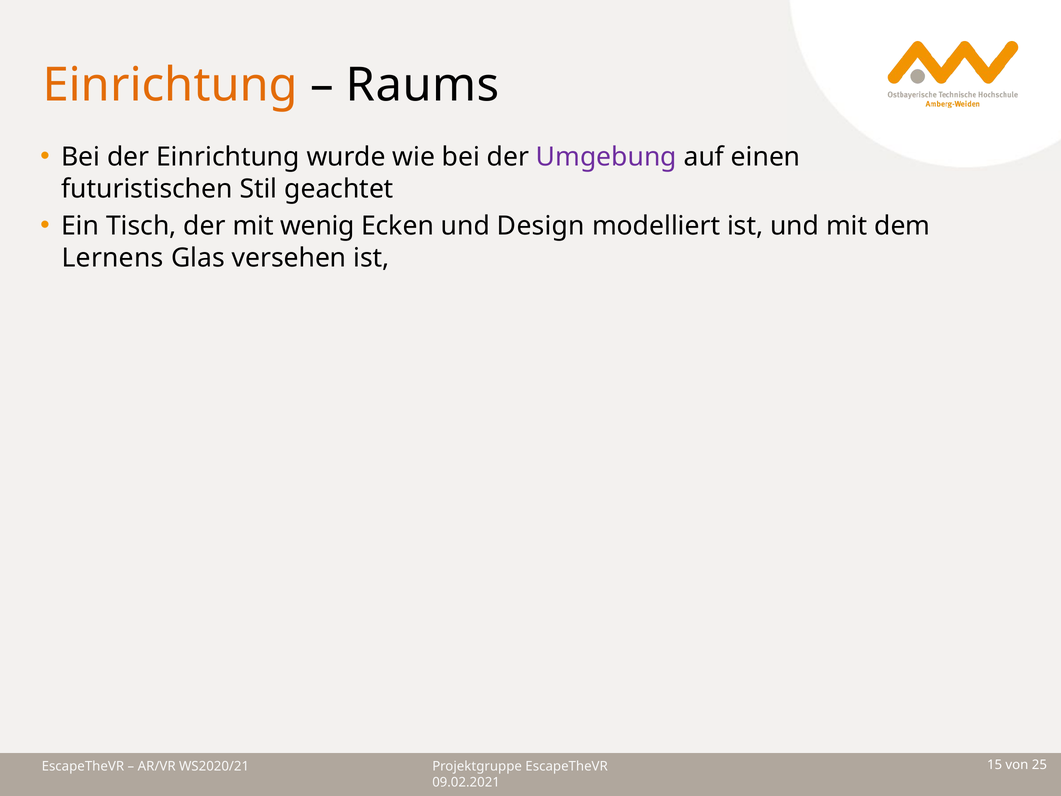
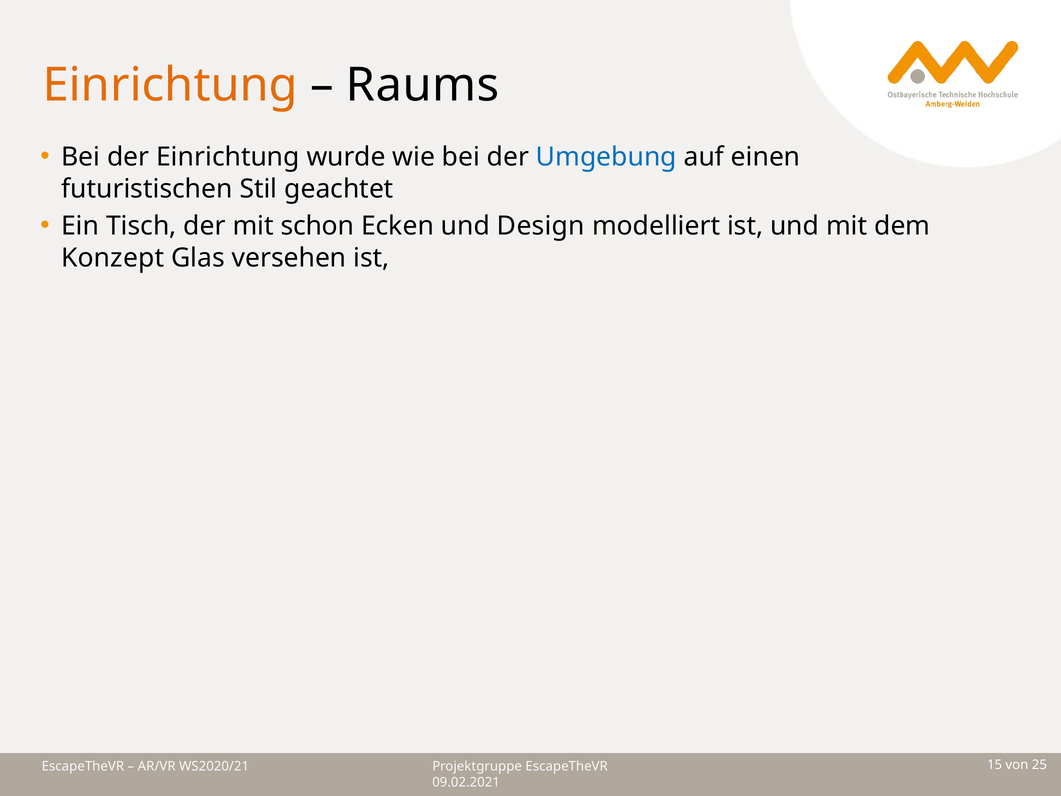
Umgebung colour: purple -> blue (606, 157)
wenig: wenig -> schon (317, 226)
Lernens: Lernens -> Konzept (113, 258)
